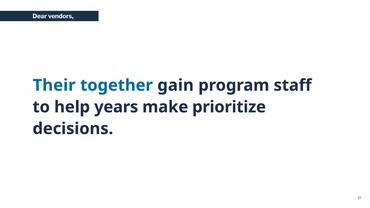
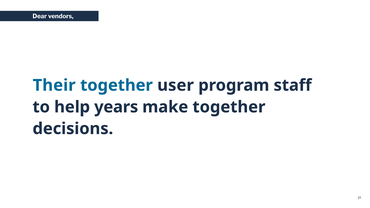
gain: gain -> user (176, 85)
make prioritize: prioritize -> together (229, 107)
